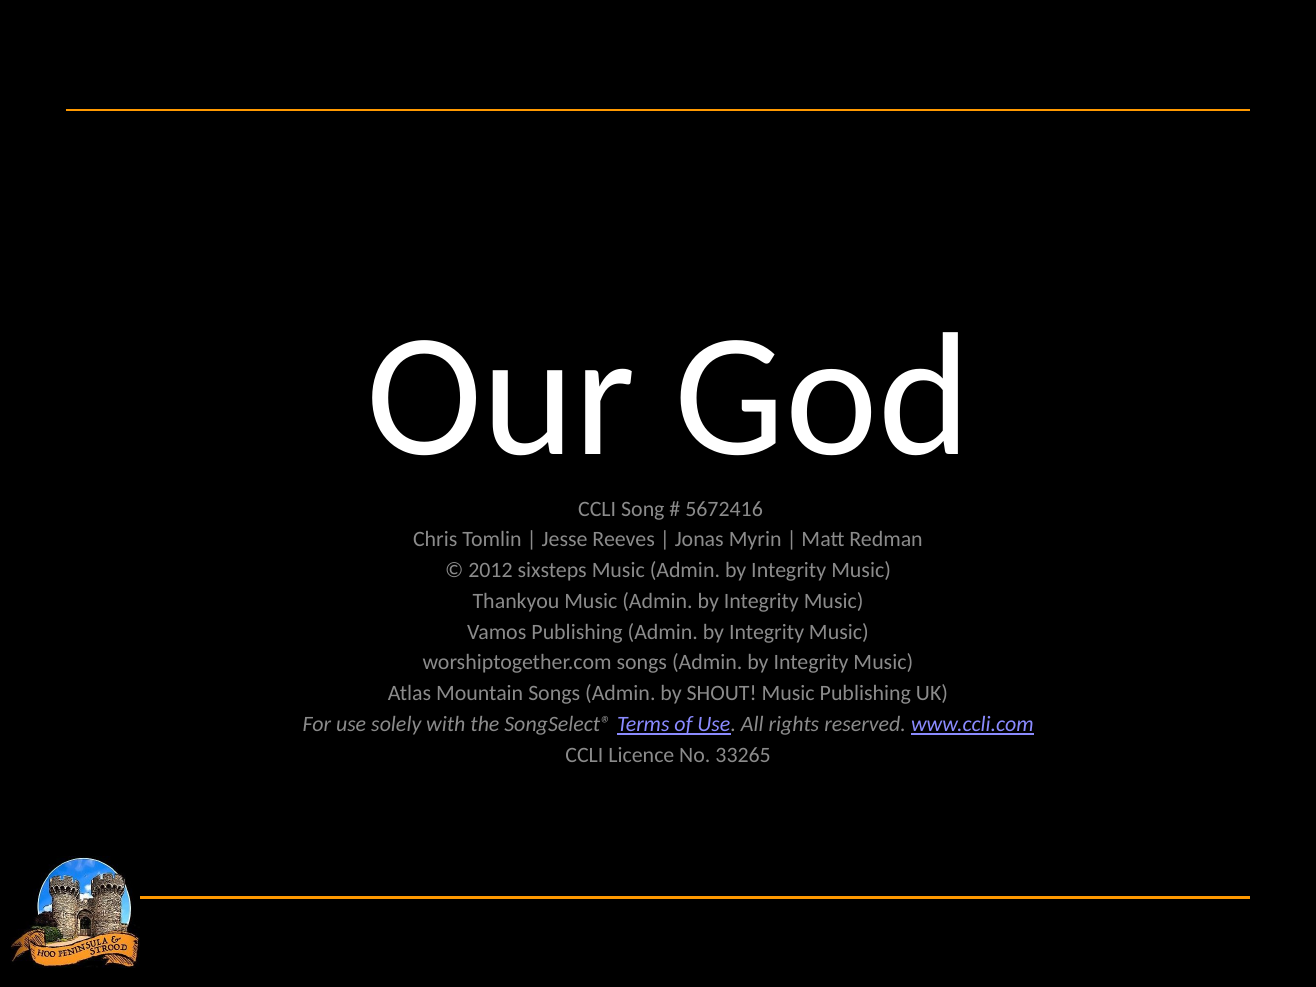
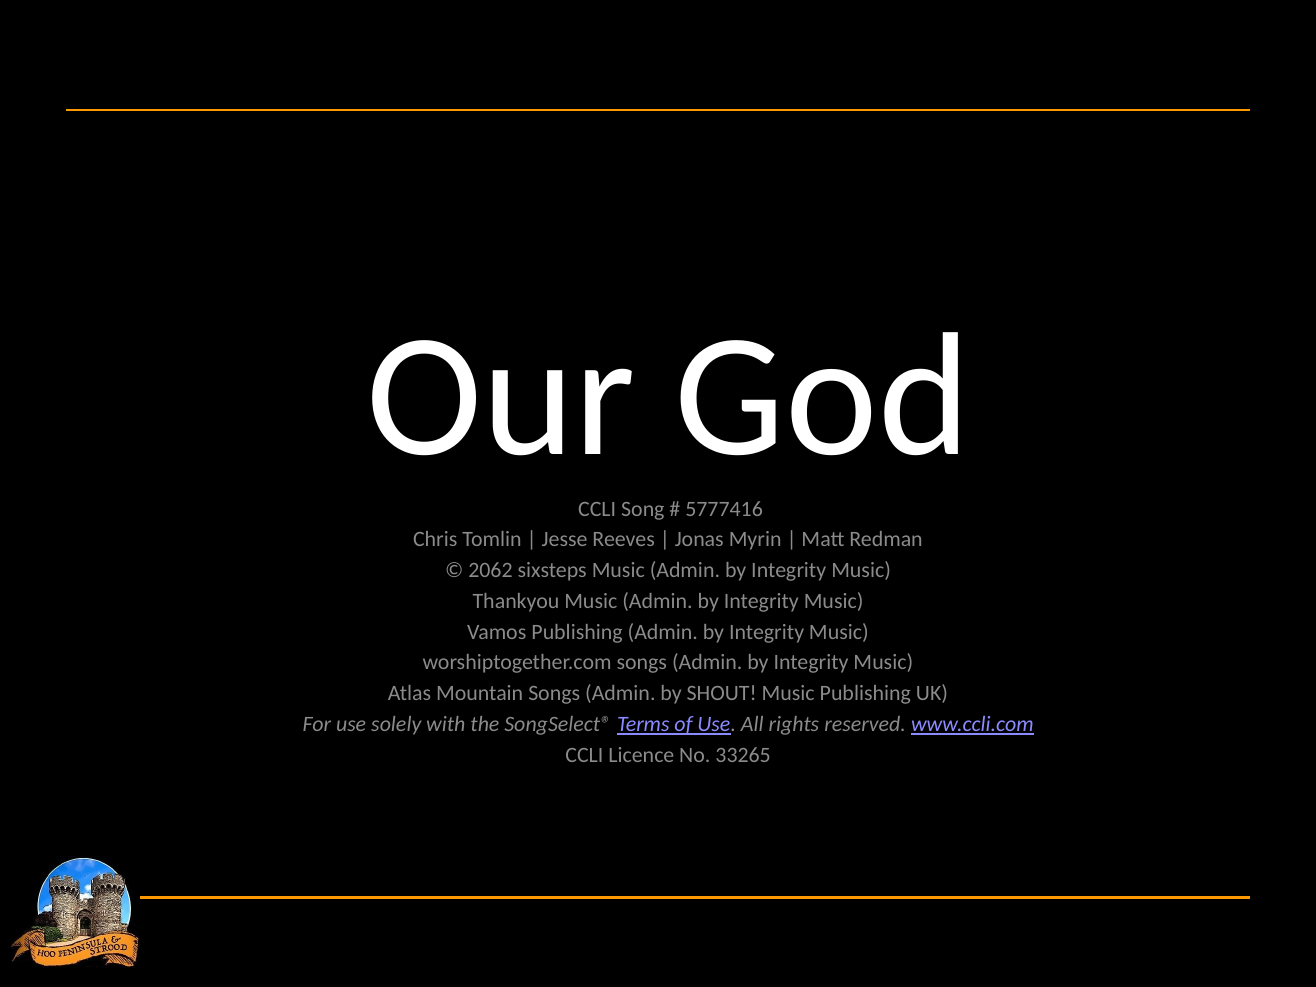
5672416: 5672416 -> 5777416 (724, 509)
2012: 2012 -> 2062 (490, 570)
